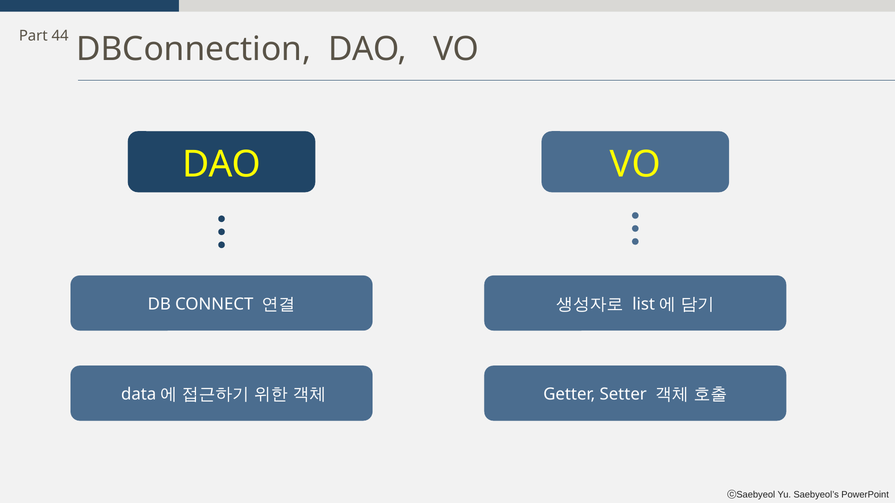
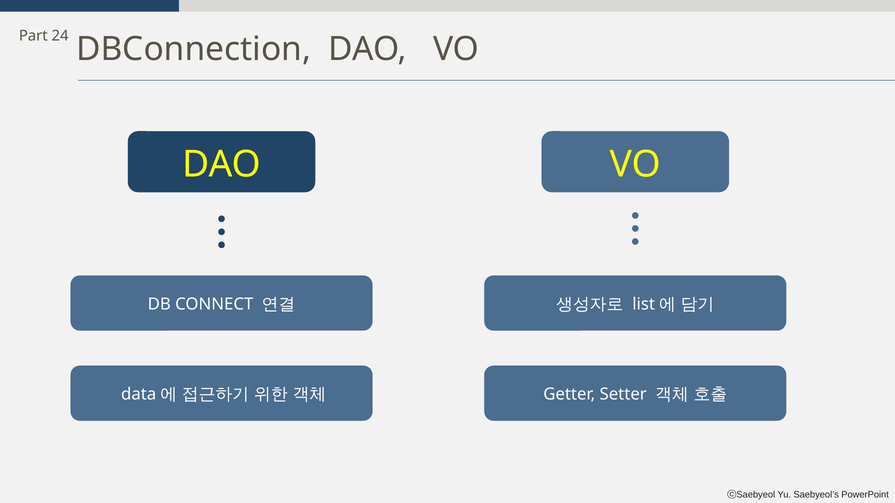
44: 44 -> 24 (60, 36)
